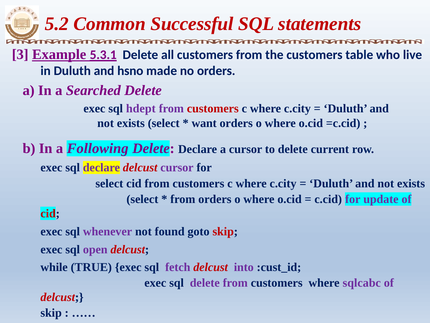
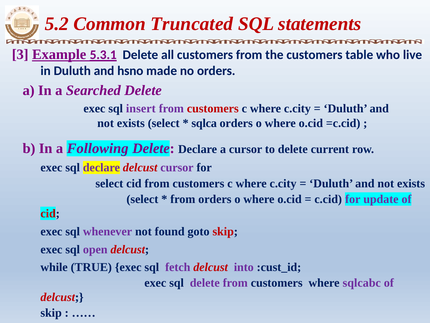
Successful: Successful -> Truncated (192, 24)
hdept: hdept -> insert (141, 108)
want: want -> sqlca (204, 123)
